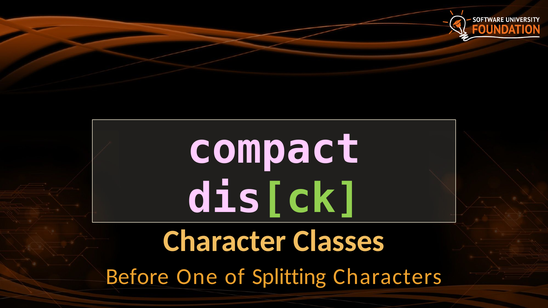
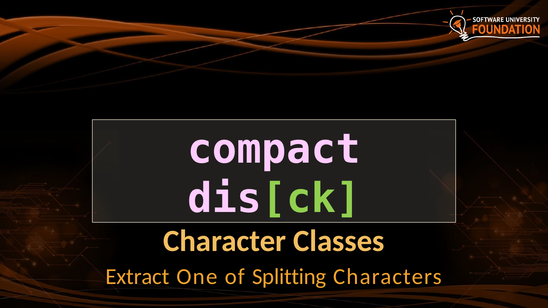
Before: Before -> Extract (137, 277)
